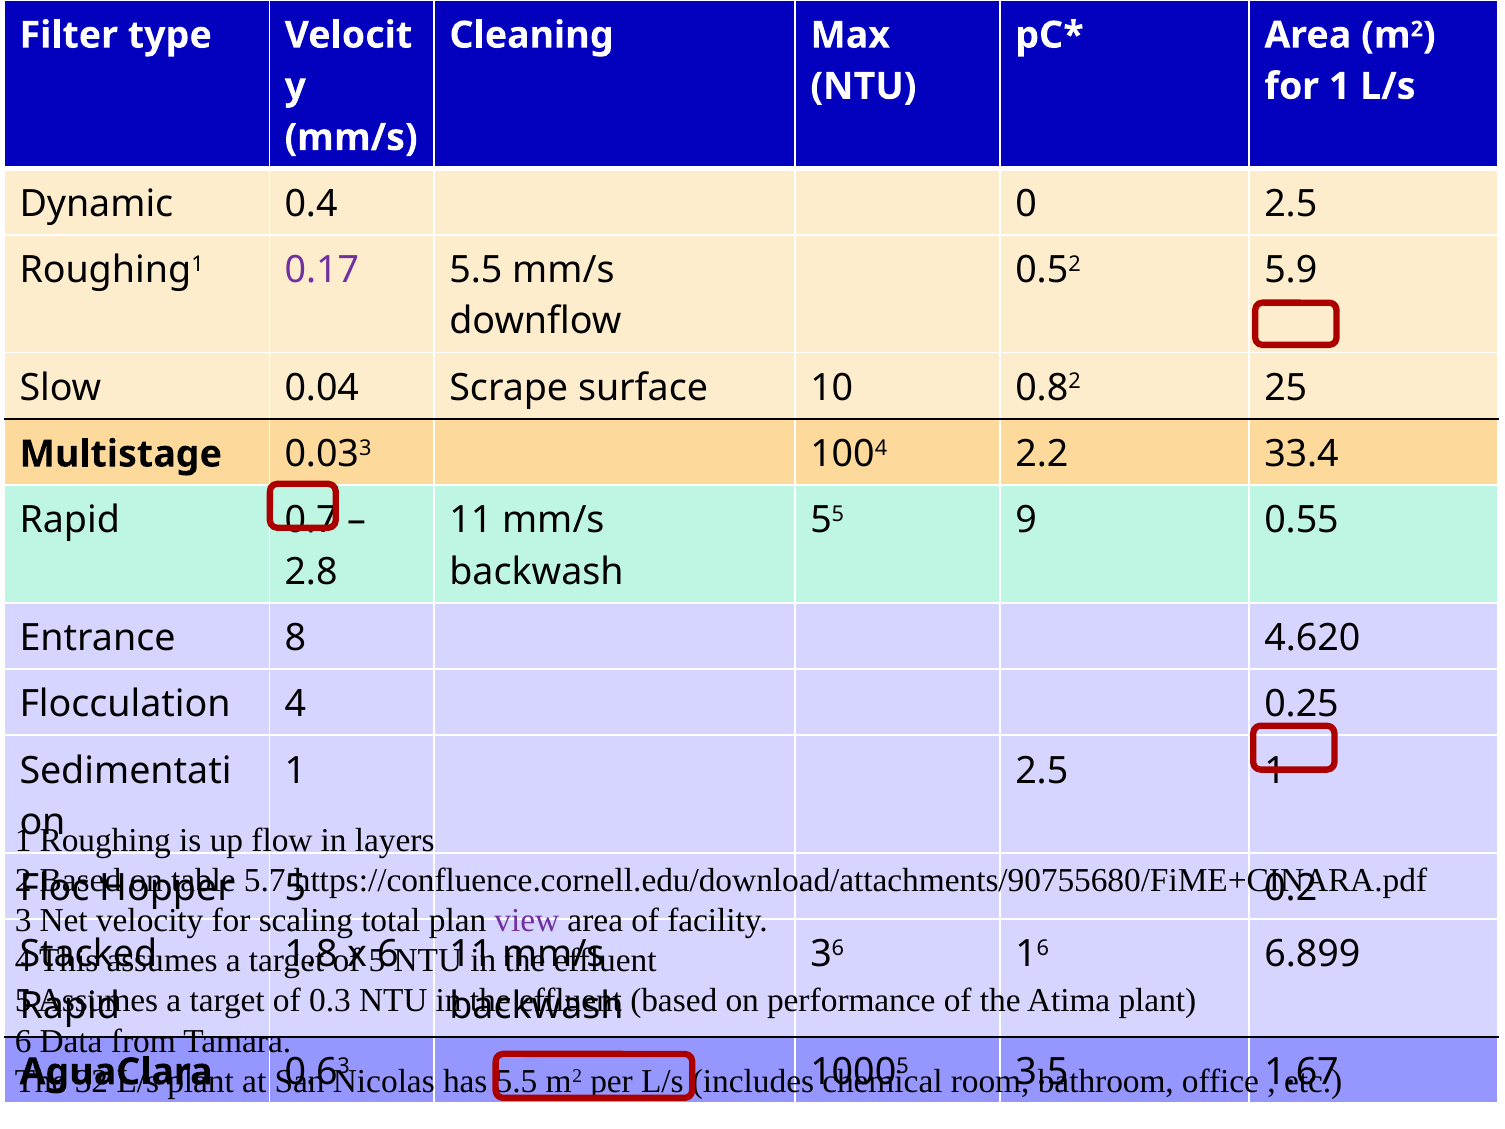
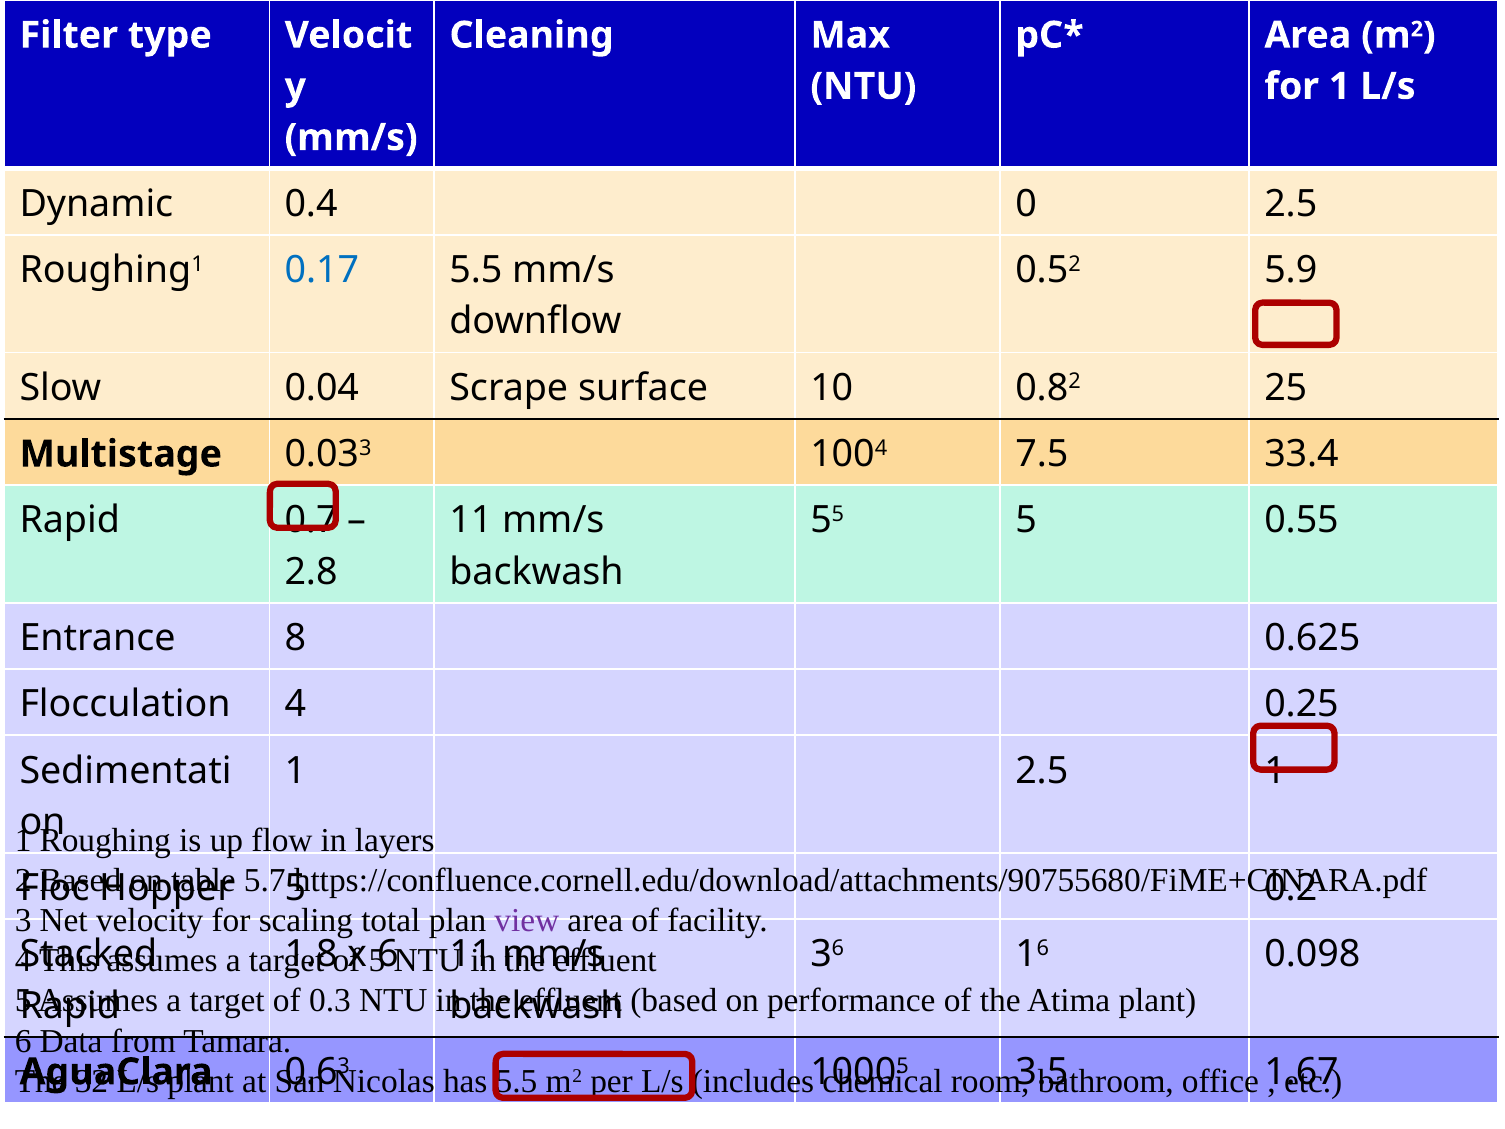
0.17 colour: purple -> blue (322, 270)
2.2: 2.2 -> 7.5 (1042, 454)
55 9: 9 -> 5 (1026, 520)
4.620: 4.620 -> 0.625 (1312, 638)
6.899: 6.899 -> 0.098 (1312, 954)
